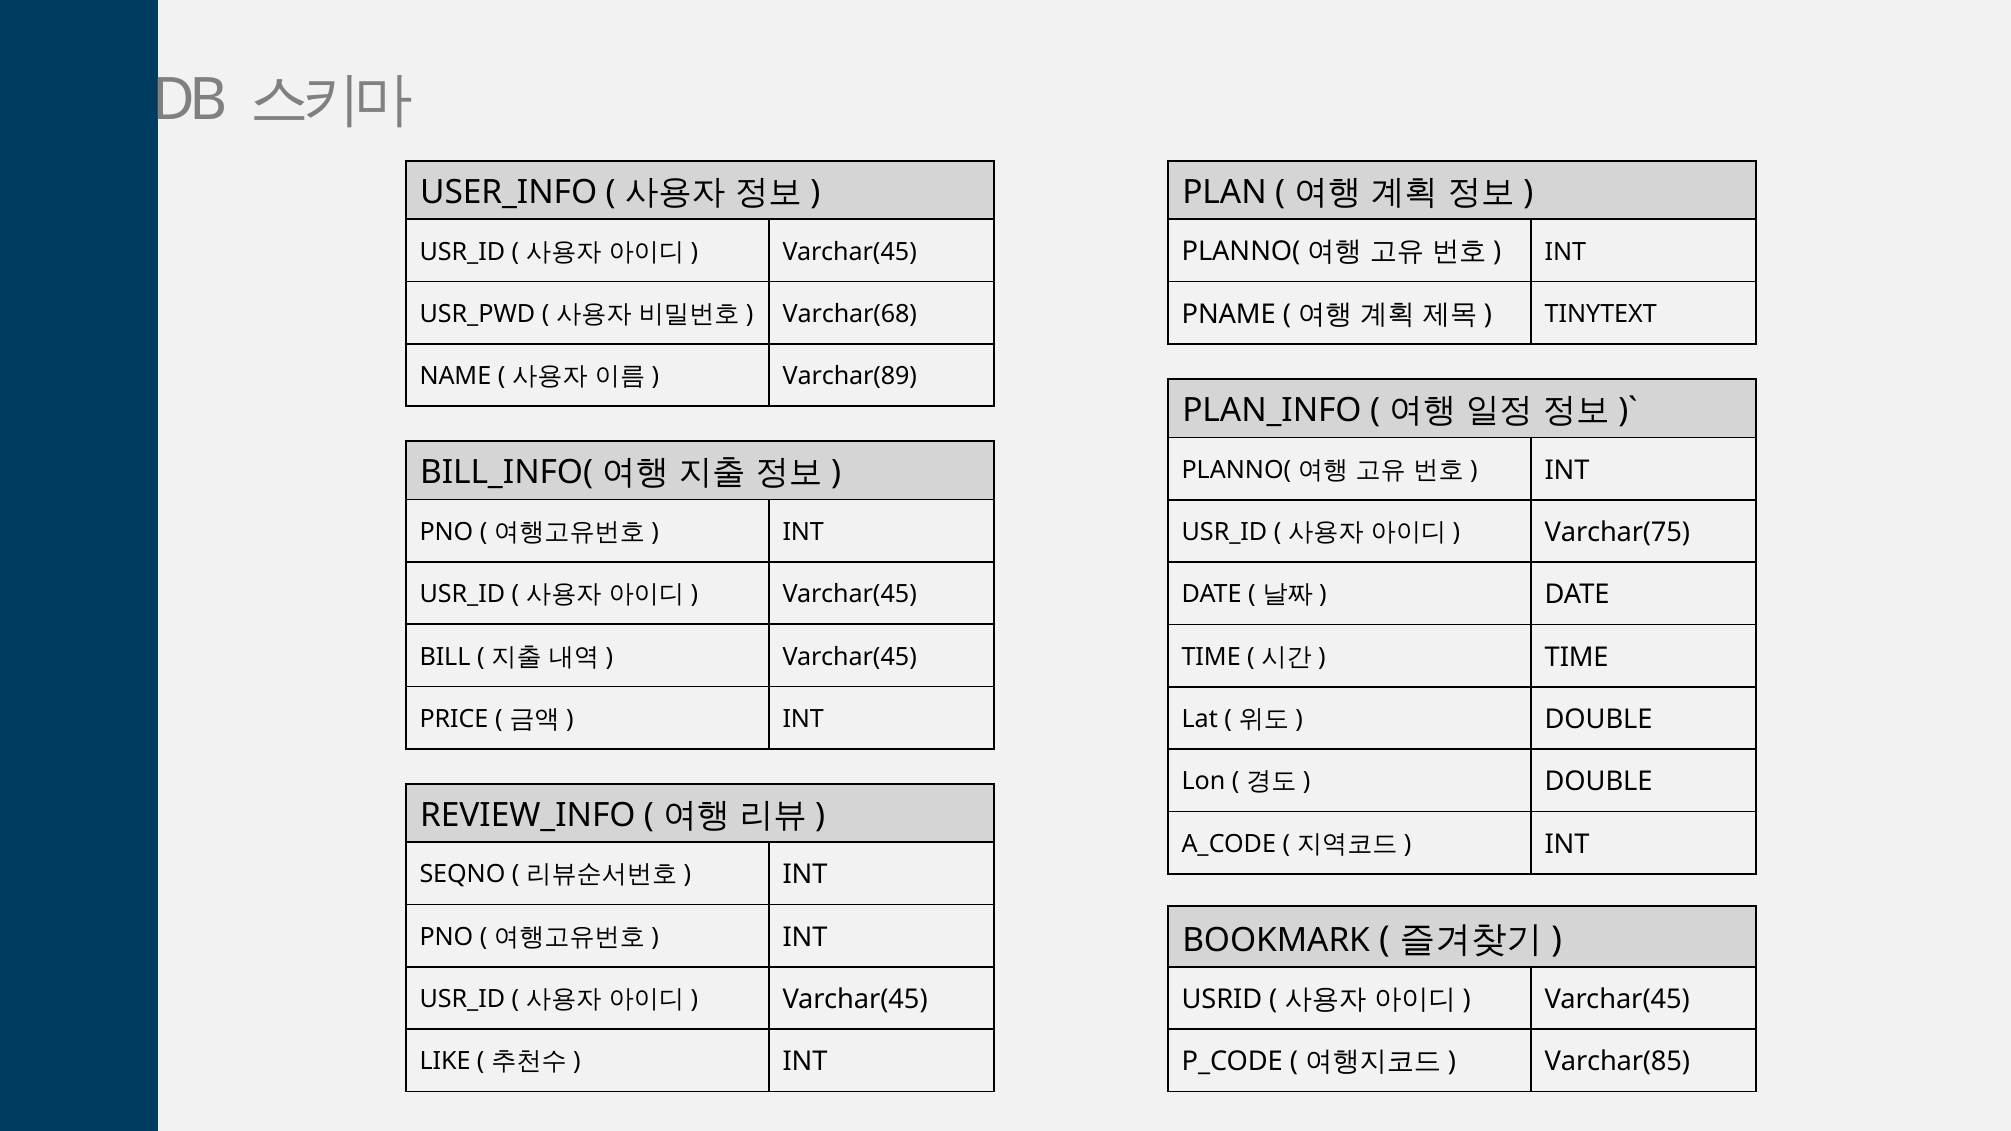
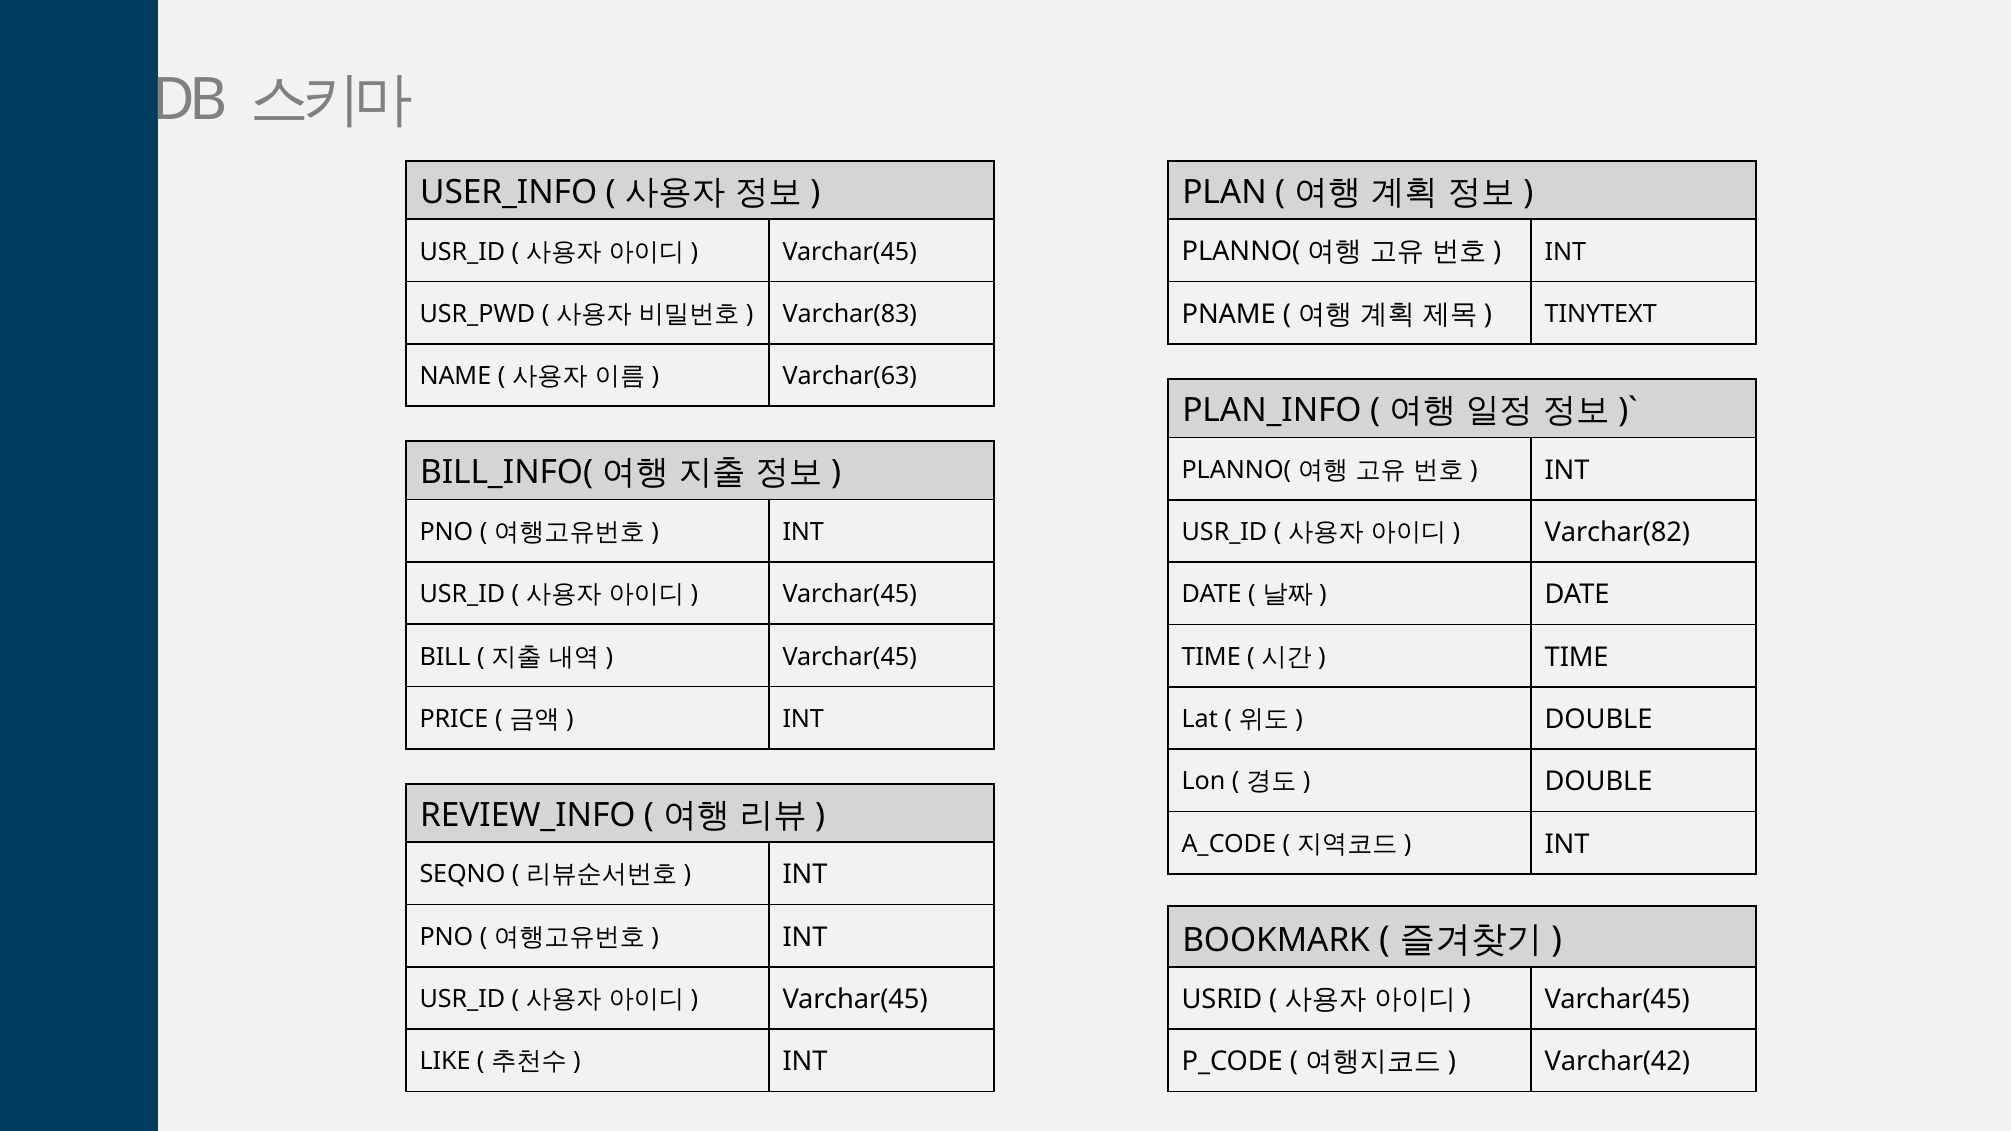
Varchar(68: Varchar(68 -> Varchar(83 (850, 314)
Varchar(89: Varchar(89 -> Varchar(63 (850, 377)
Varchar(75: Varchar(75 -> Varchar(82 (1617, 532)
Varchar(85: Varchar(85 -> Varchar(42 (1617, 1062)
